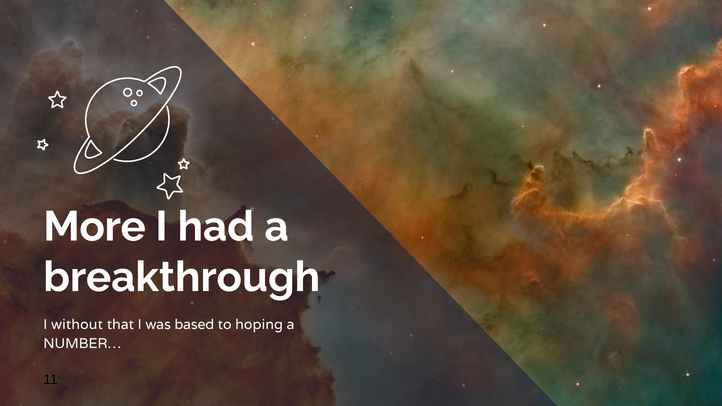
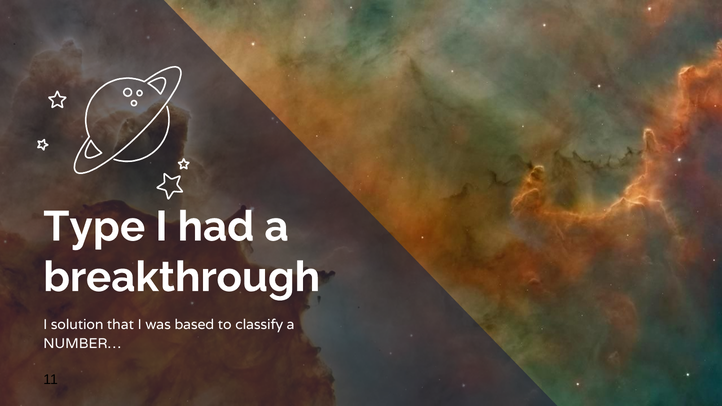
More: More -> Type (94, 227)
without: without -> solution (77, 325)
hoping: hoping -> classify (259, 325)
